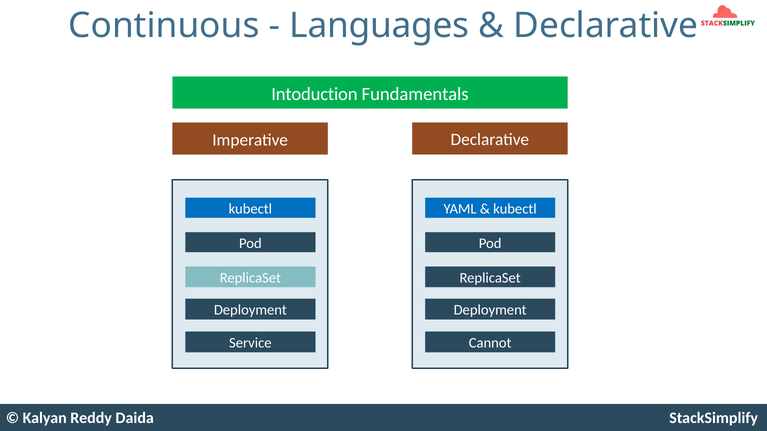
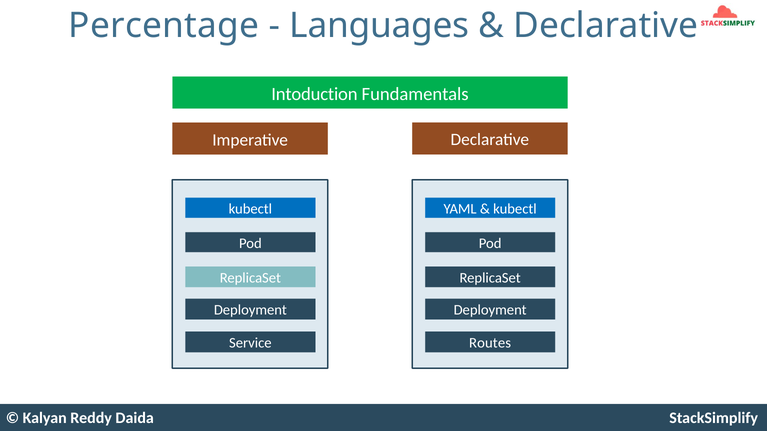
Continuous: Continuous -> Percentage (164, 26)
Cannot: Cannot -> Routes (490, 343)
